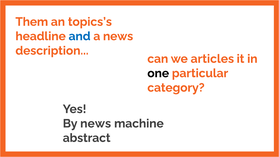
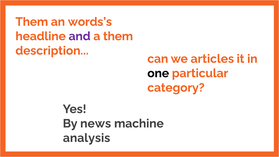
topics’s: topics’s -> words’s (90, 22)
and colour: blue -> purple (80, 36)
a news: news -> them (118, 36)
abstract: abstract -> analysis (87, 138)
